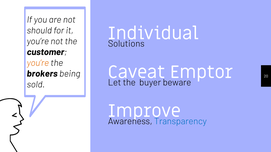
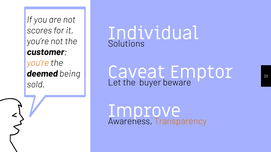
should: should -> scores (39, 31)
brokers: brokers -> deemed (42, 74)
Transparency colour: blue -> orange (180, 122)
